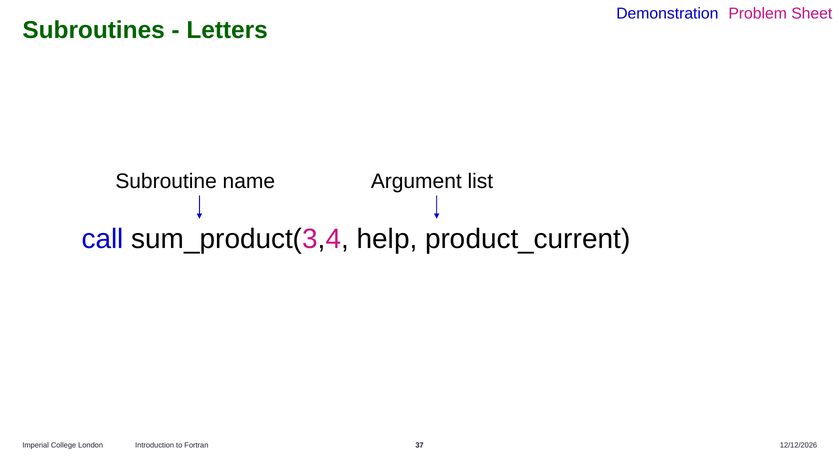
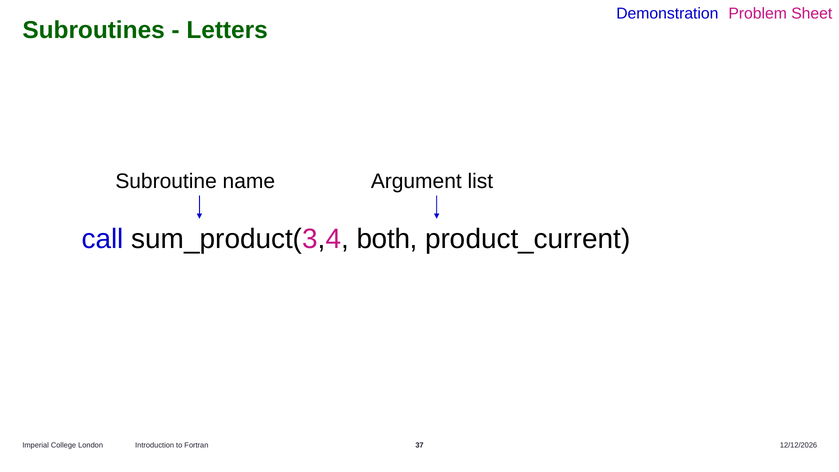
help: help -> both (387, 239)
